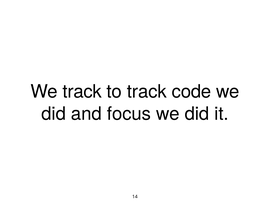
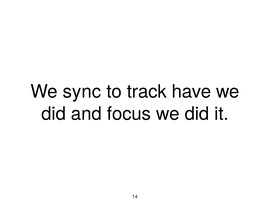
We track: track -> sync (82, 91)
code: code -> have (191, 91)
